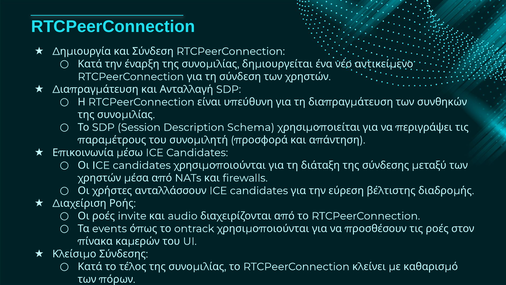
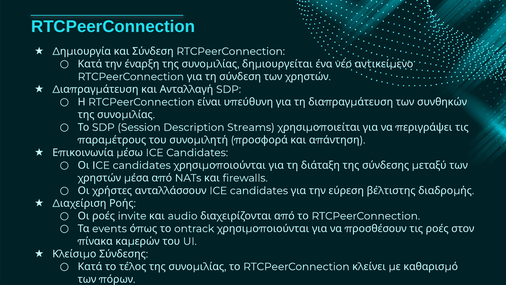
Schema: Schema -> Streams (251, 127)
